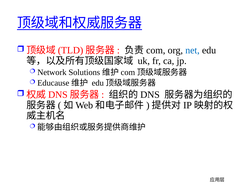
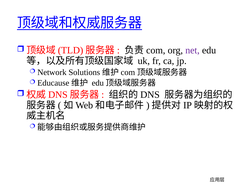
net colour: blue -> purple (192, 50)
